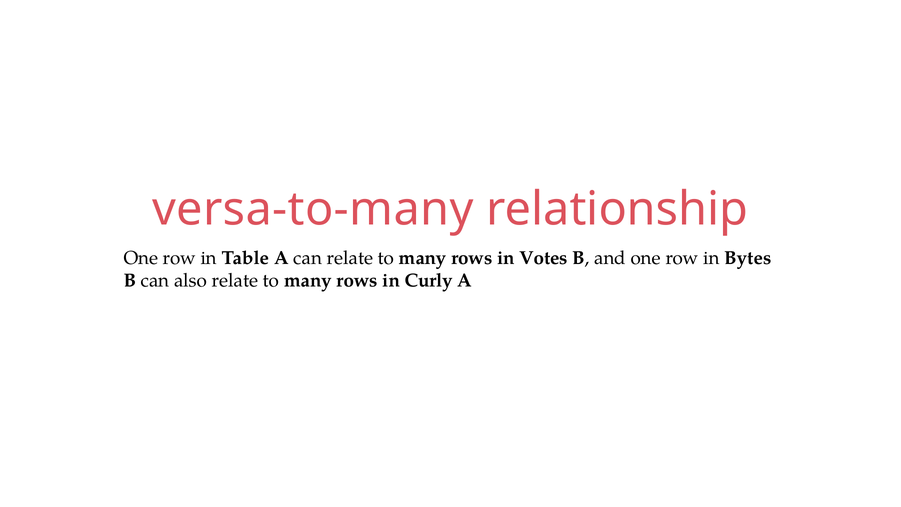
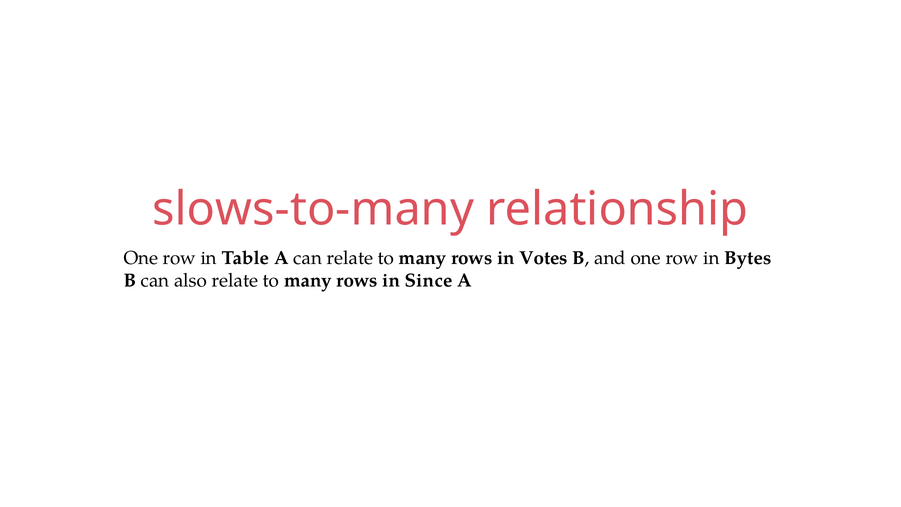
versa-to-many: versa-to-many -> slows-to-many (313, 209)
Curly: Curly -> Since (429, 281)
